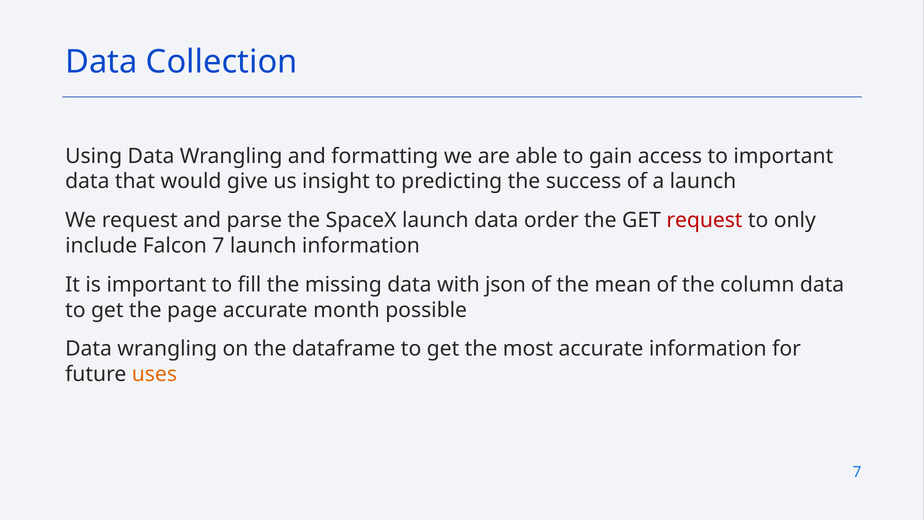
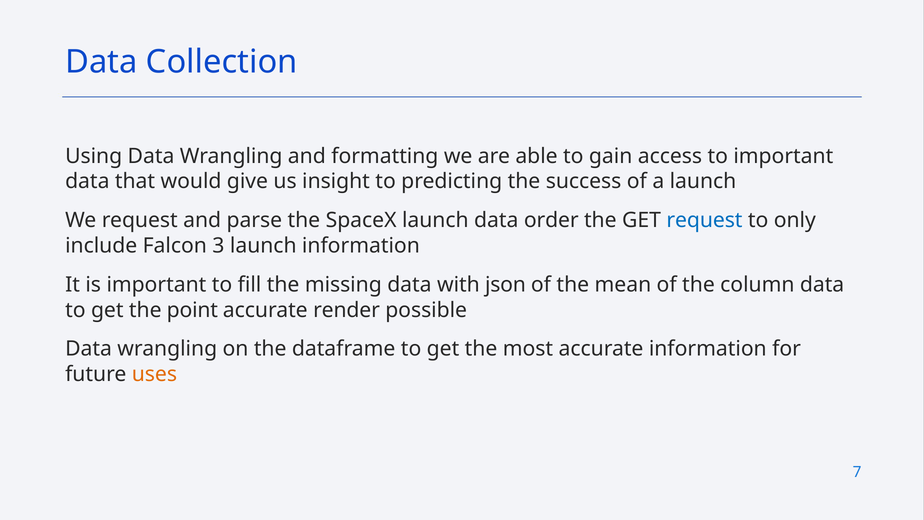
request colour: red -> blue (704, 220)
Falcon 7: 7 -> 3 (218, 246)
page: page -> point (192, 310)
month: month -> render (347, 310)
